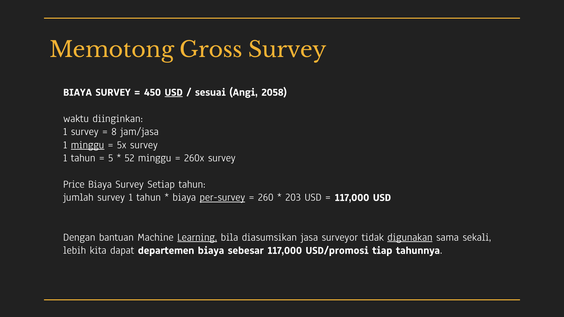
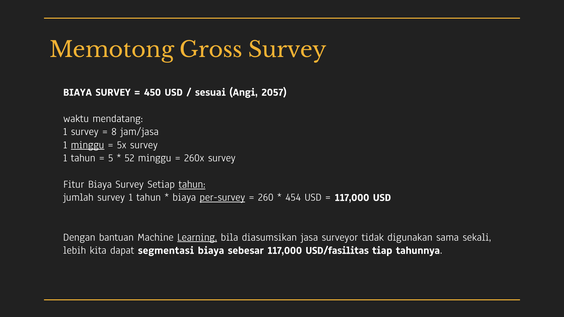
USD underline: present -> none (174, 92)
2058: 2058 -> 2057 (274, 92)
diinginkan: diinginkan -> mendatang (118, 119)
Price: Price -> Fitur (74, 184)
tahun underline: none -> present (192, 184)
203: 203 -> 454 (293, 198)
digunakan underline: present -> none (410, 237)
departemen: departemen -> segmentasi (166, 250)
USD/promosi: USD/promosi -> USD/fasilitas (337, 250)
